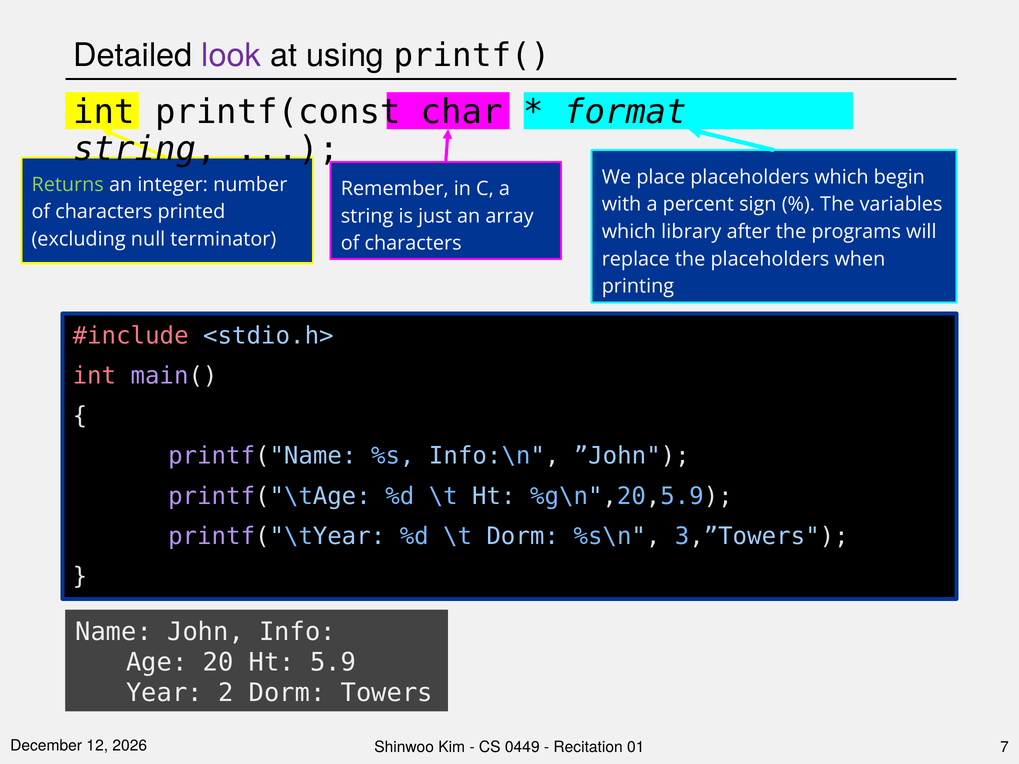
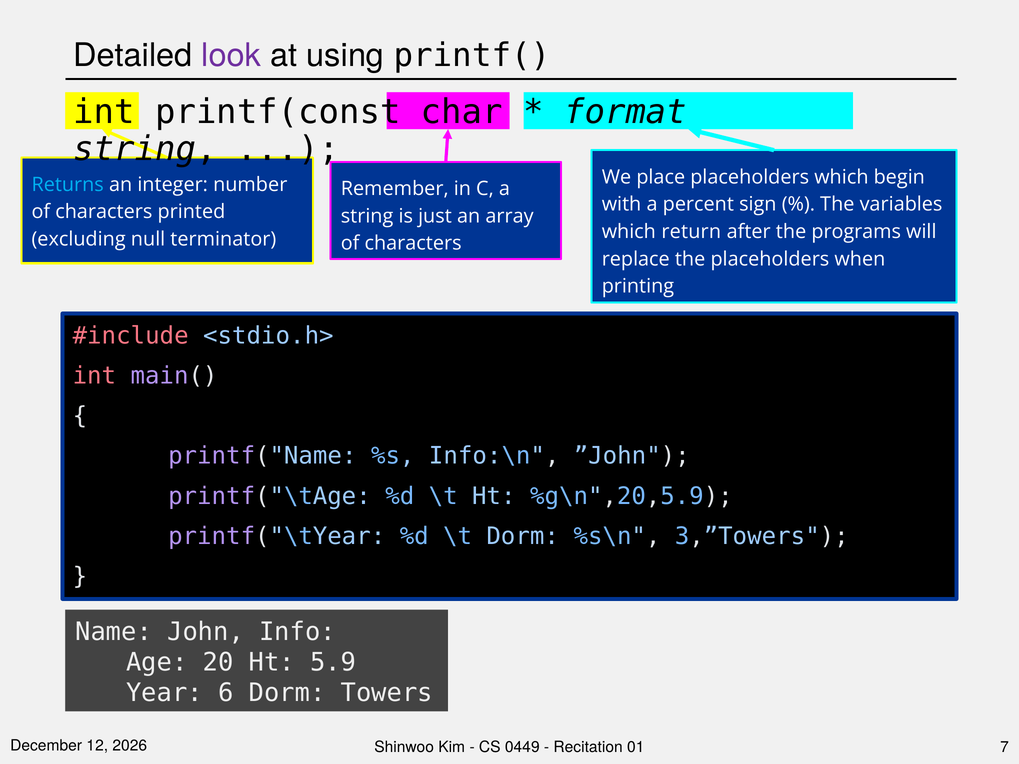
Returns colour: light green -> light blue (68, 185)
library: library -> return (691, 232)
2: 2 -> 6 (226, 693)
